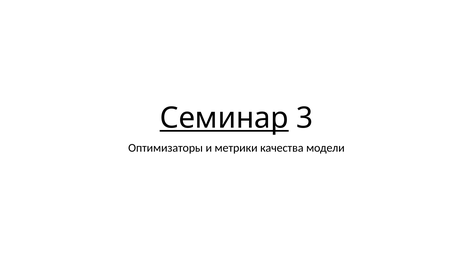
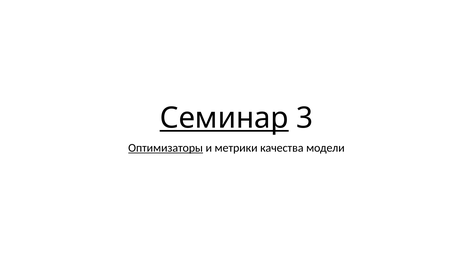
Оптимизаторы underline: none -> present (166, 148)
